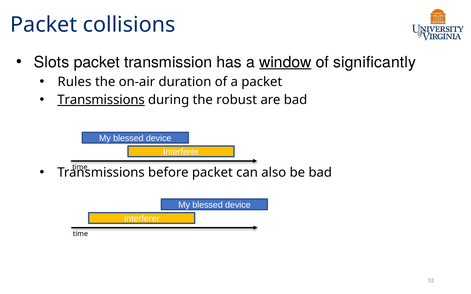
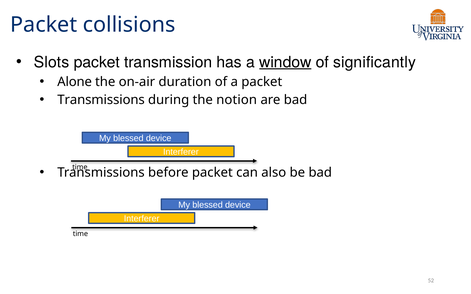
Rules: Rules -> Alone (75, 82)
Transmissions underline: present -> none (101, 100)
robust: robust -> notion (237, 100)
